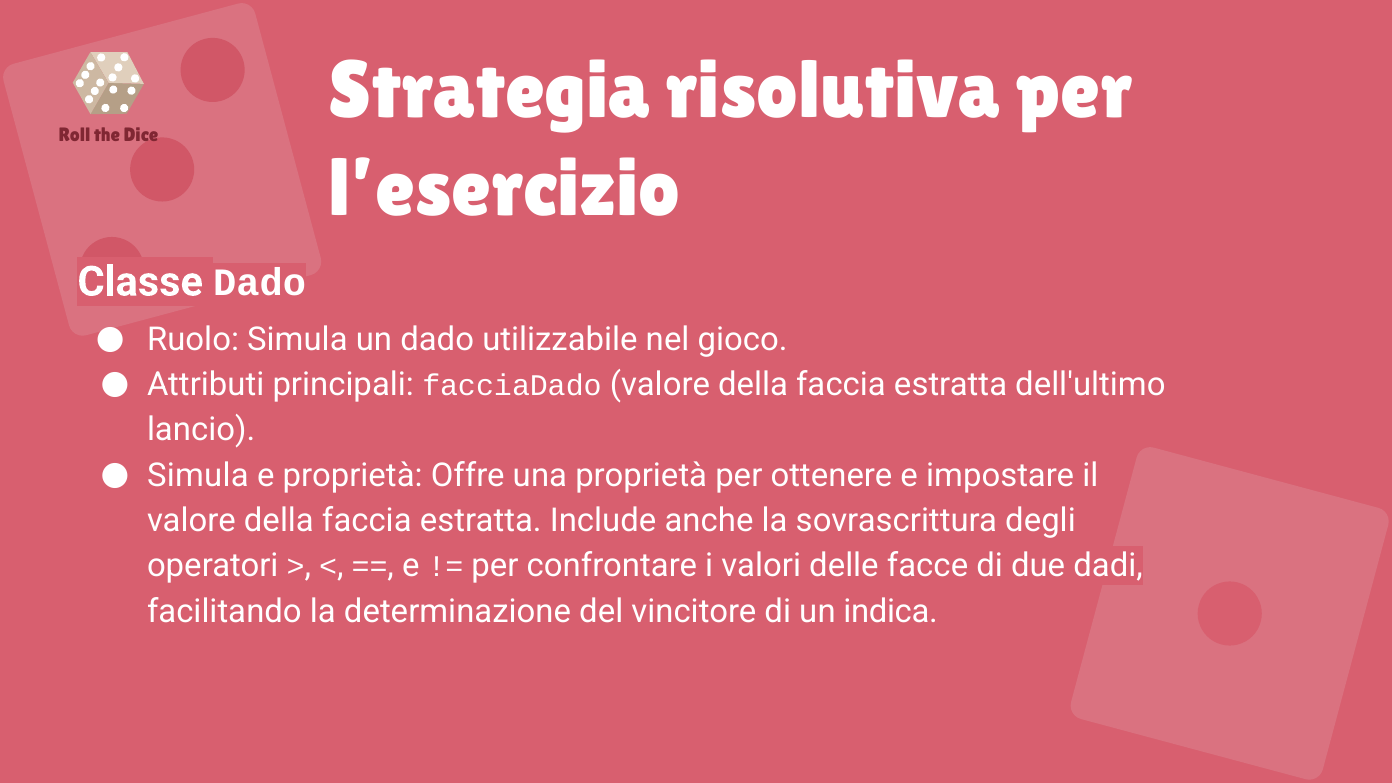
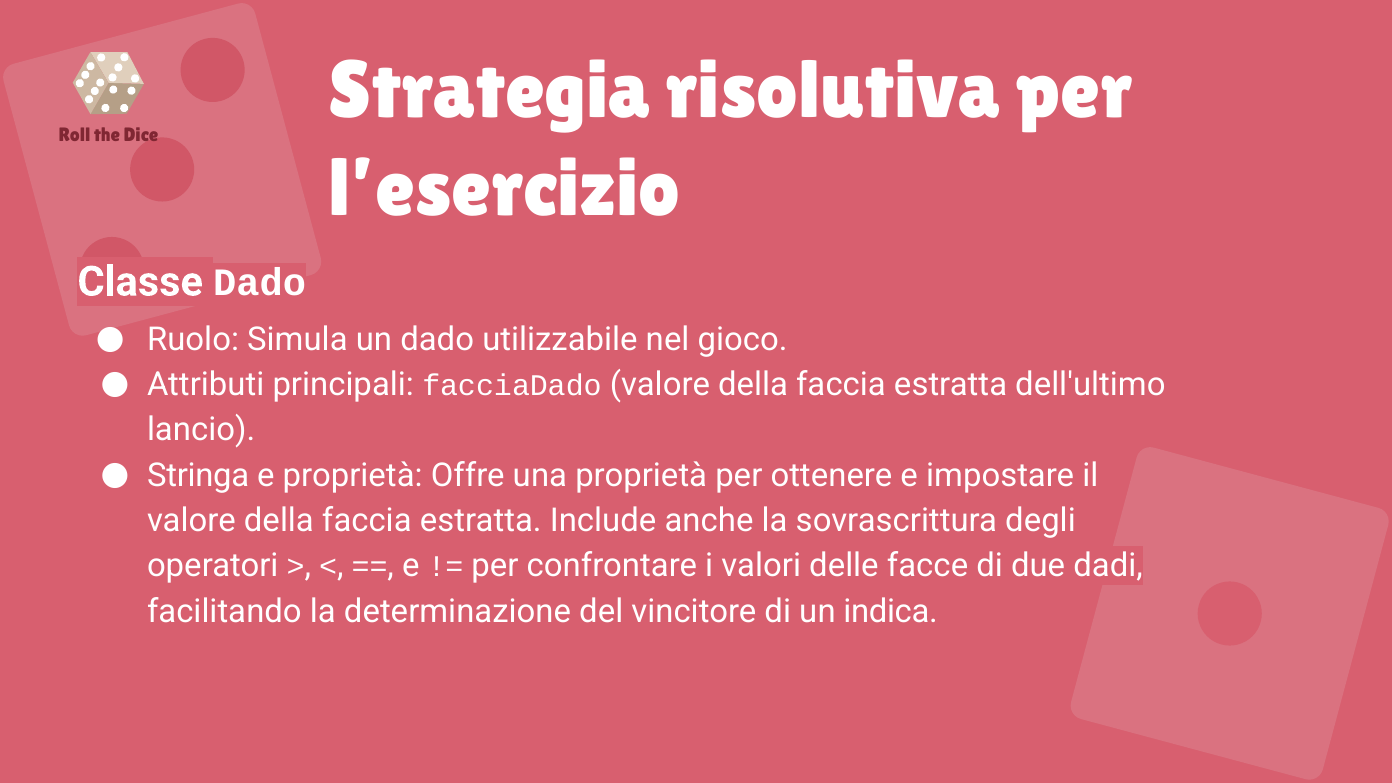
Simula: Simula -> Stringa (198, 475)
